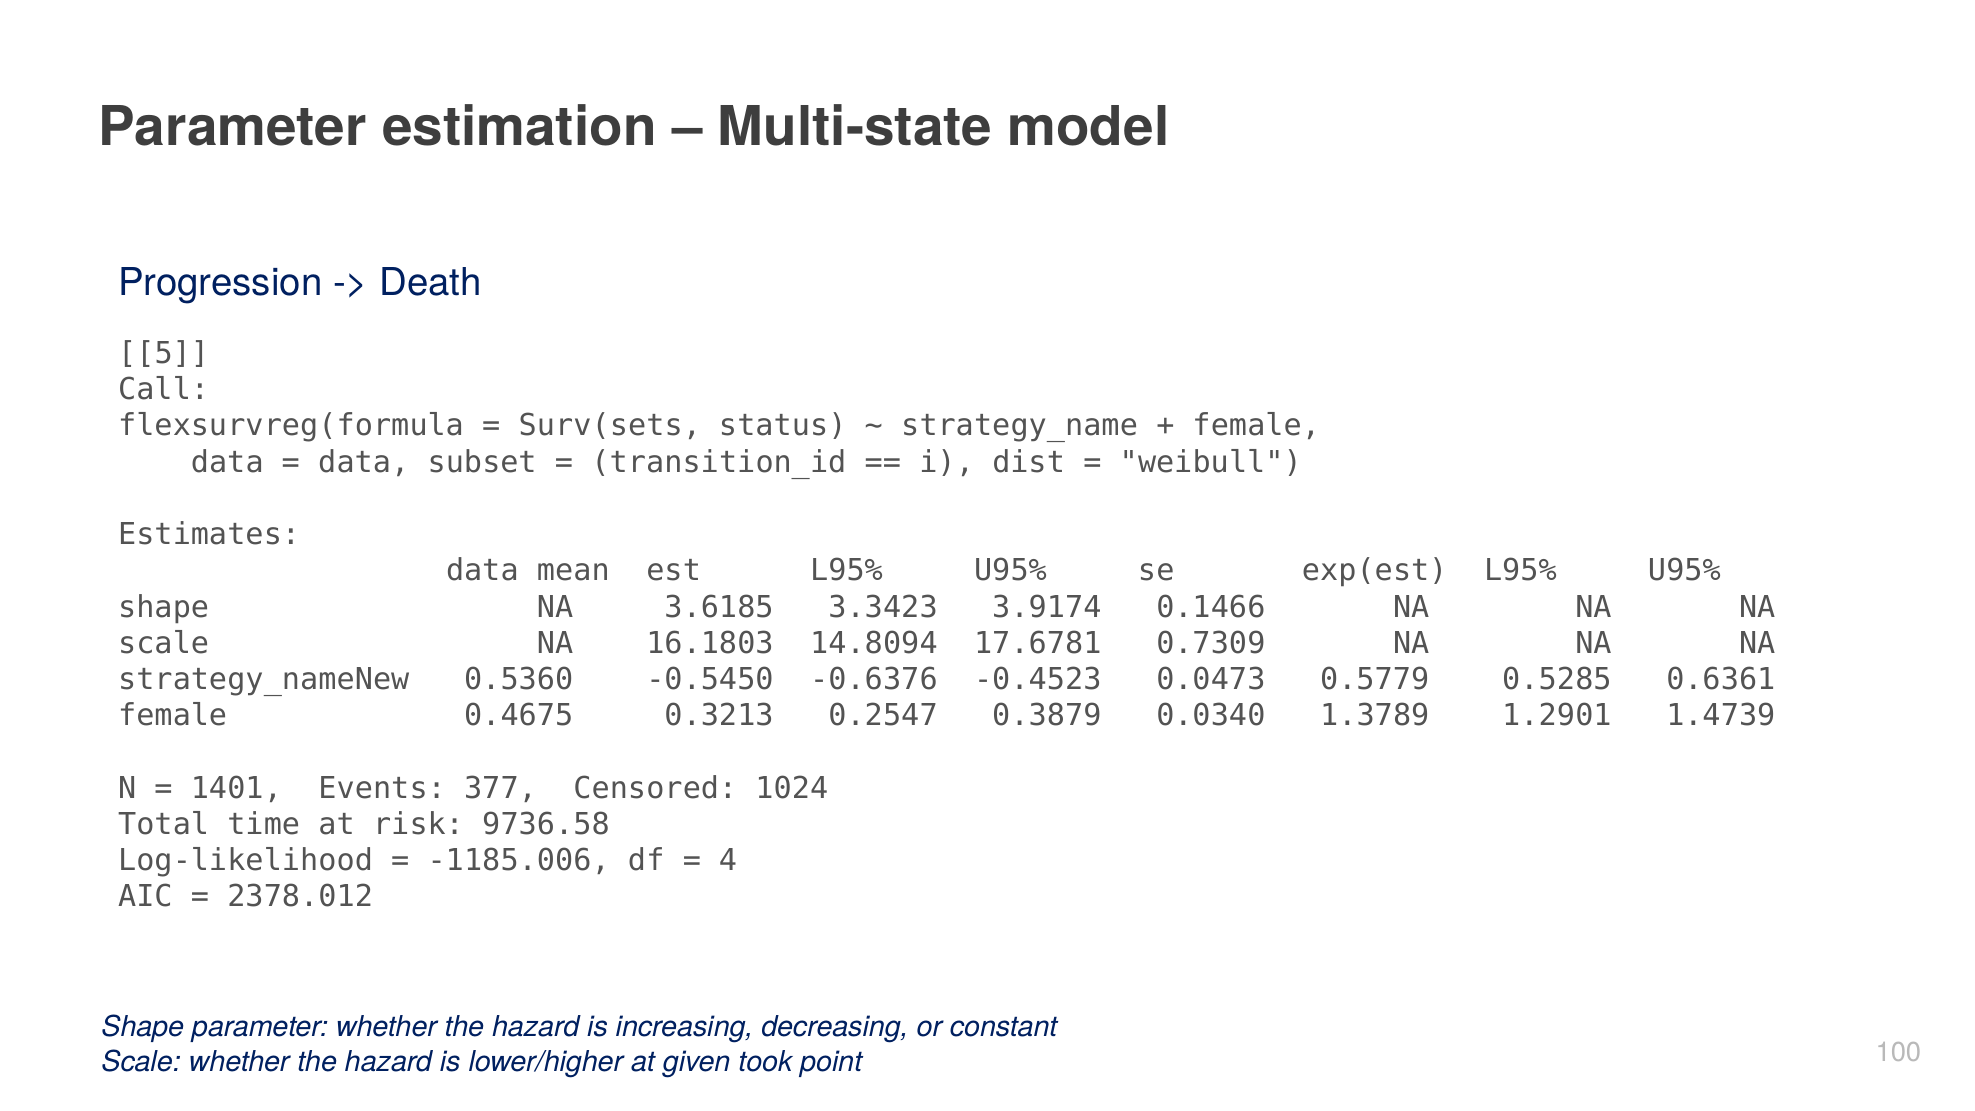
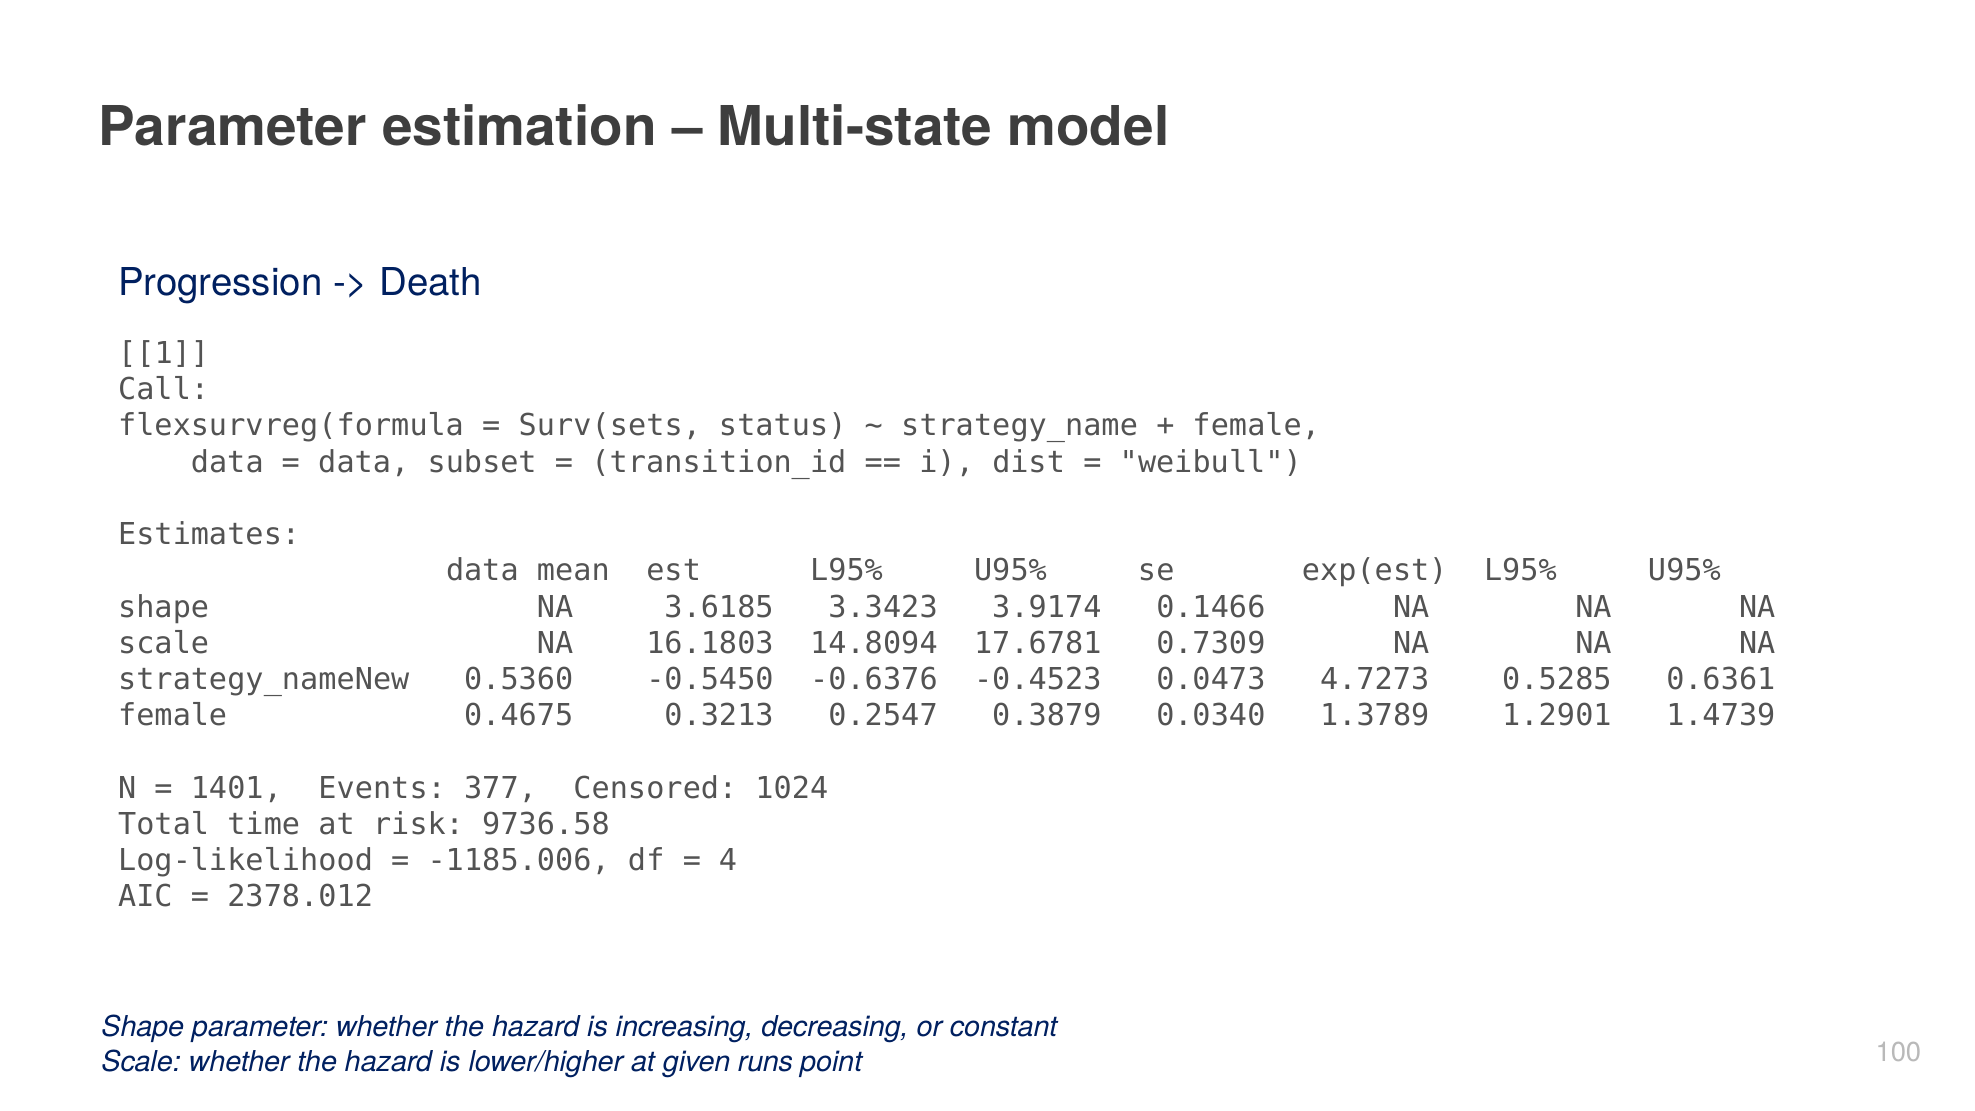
5: 5 -> 1 (164, 353)
0.5779: 0.5779 -> 4.7273 (1375, 680)
took: took -> runs (766, 1062)
